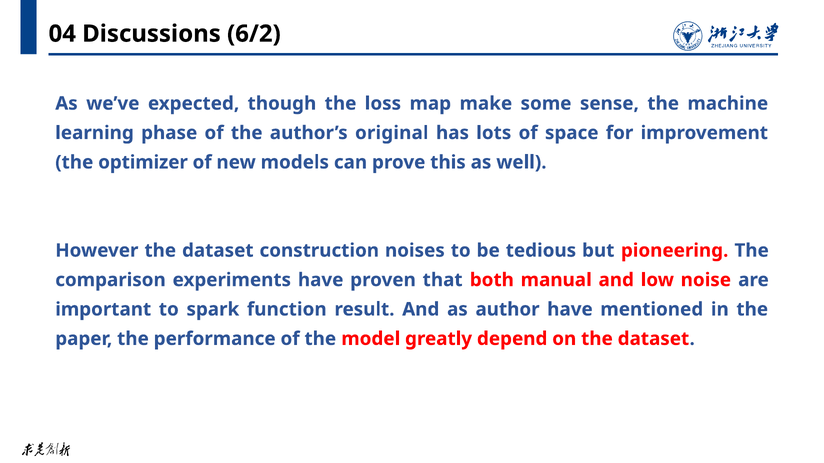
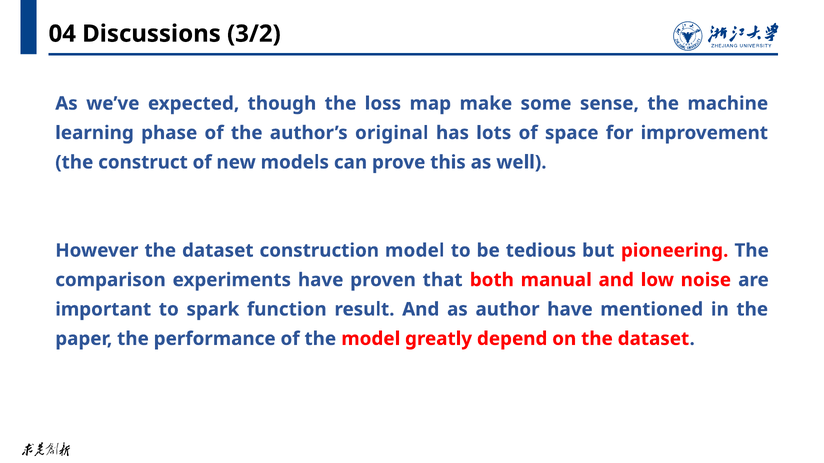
6/2: 6/2 -> 3/2 (254, 34)
optimizer: optimizer -> construct (143, 162)
construction noises: noises -> model (415, 251)
